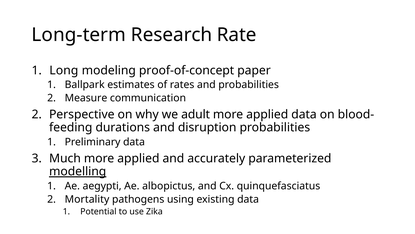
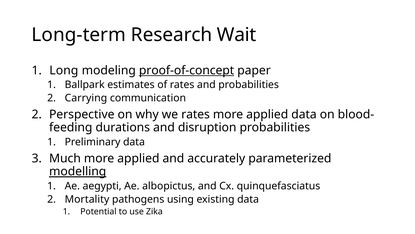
Rate: Rate -> Wait (237, 35)
proof-of-concept underline: none -> present (187, 70)
Measure: Measure -> Carrying (86, 98)
we adult: adult -> rates (196, 114)
